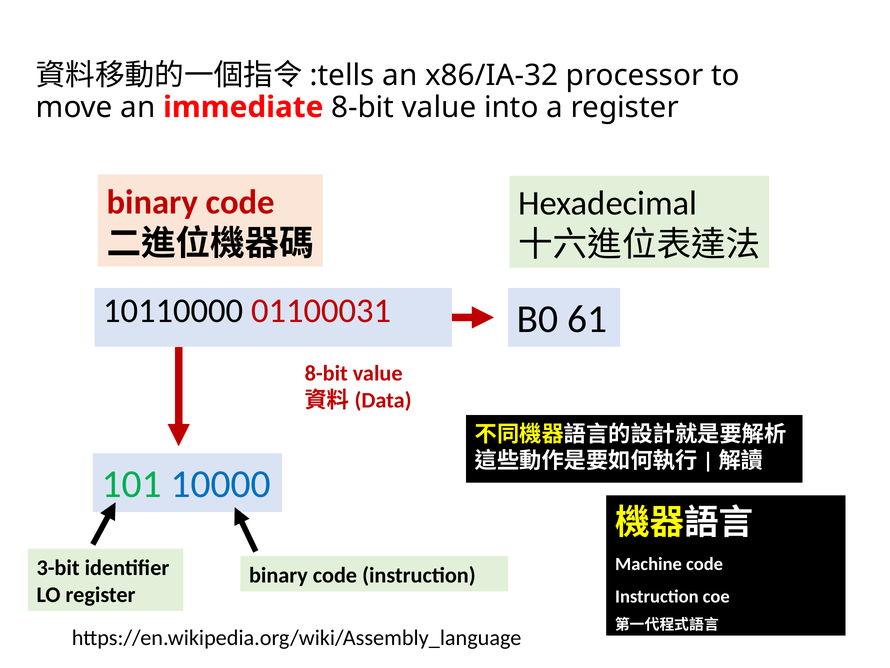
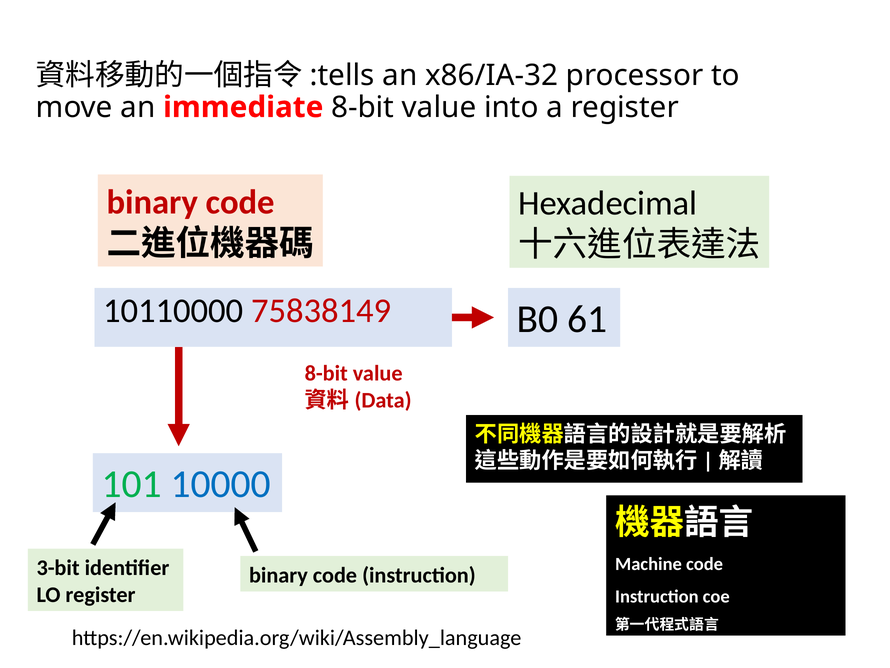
01100031: 01100031 -> 75838149 (321, 311)
